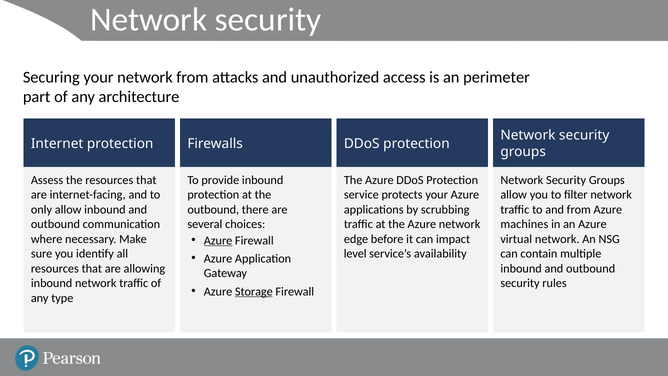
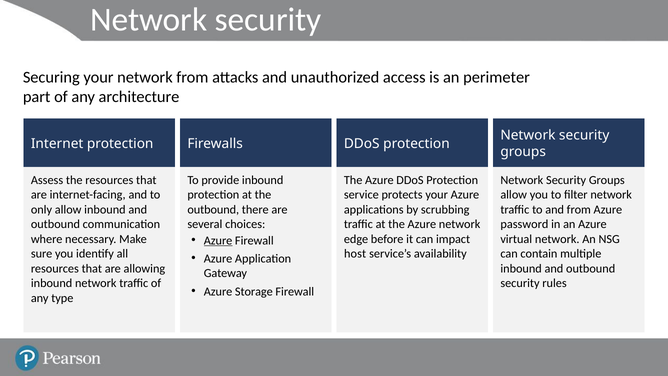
machines: machines -> password (524, 224)
level: level -> host (355, 254)
Storage underline: present -> none (254, 291)
